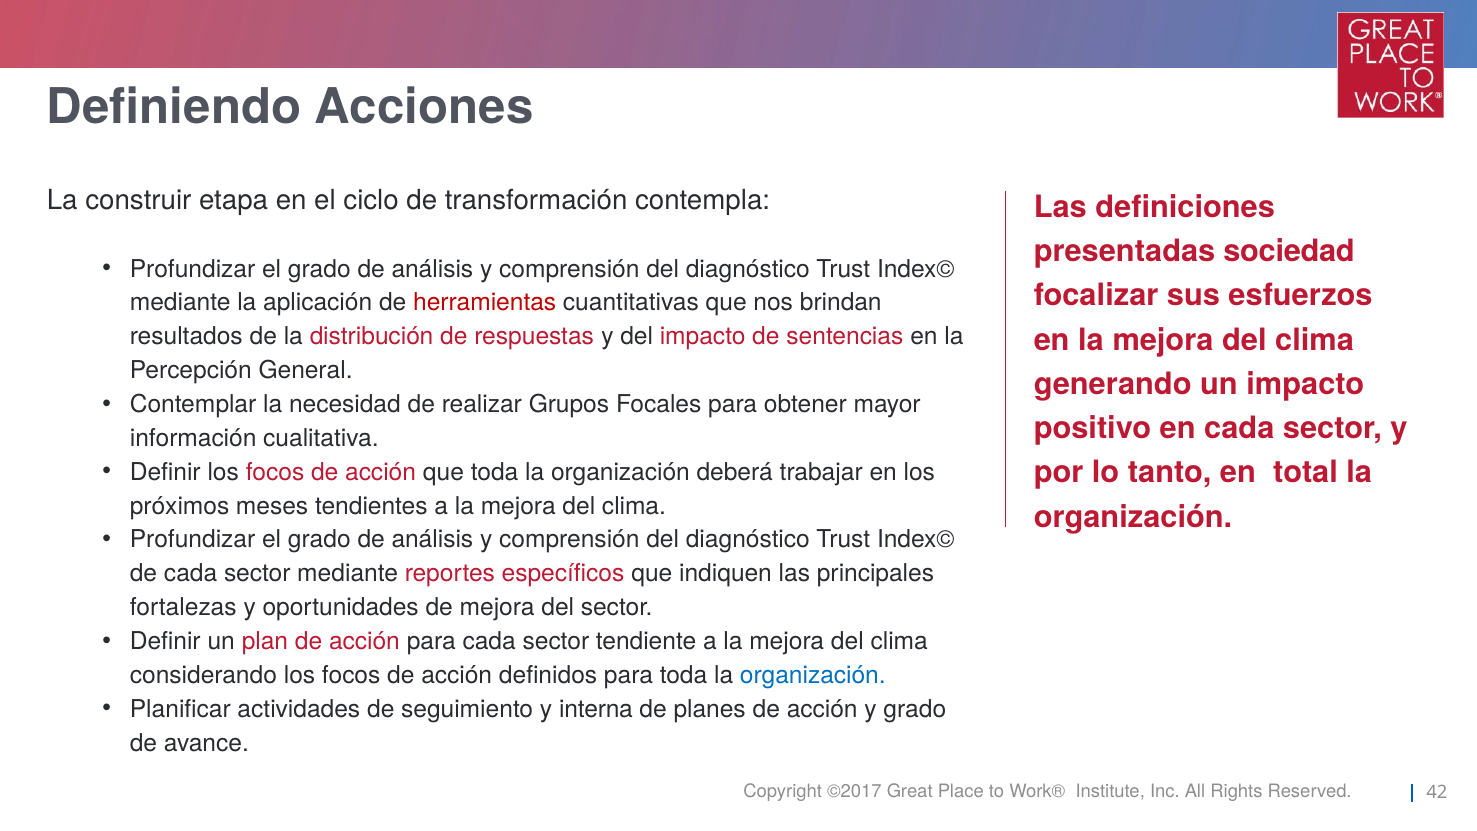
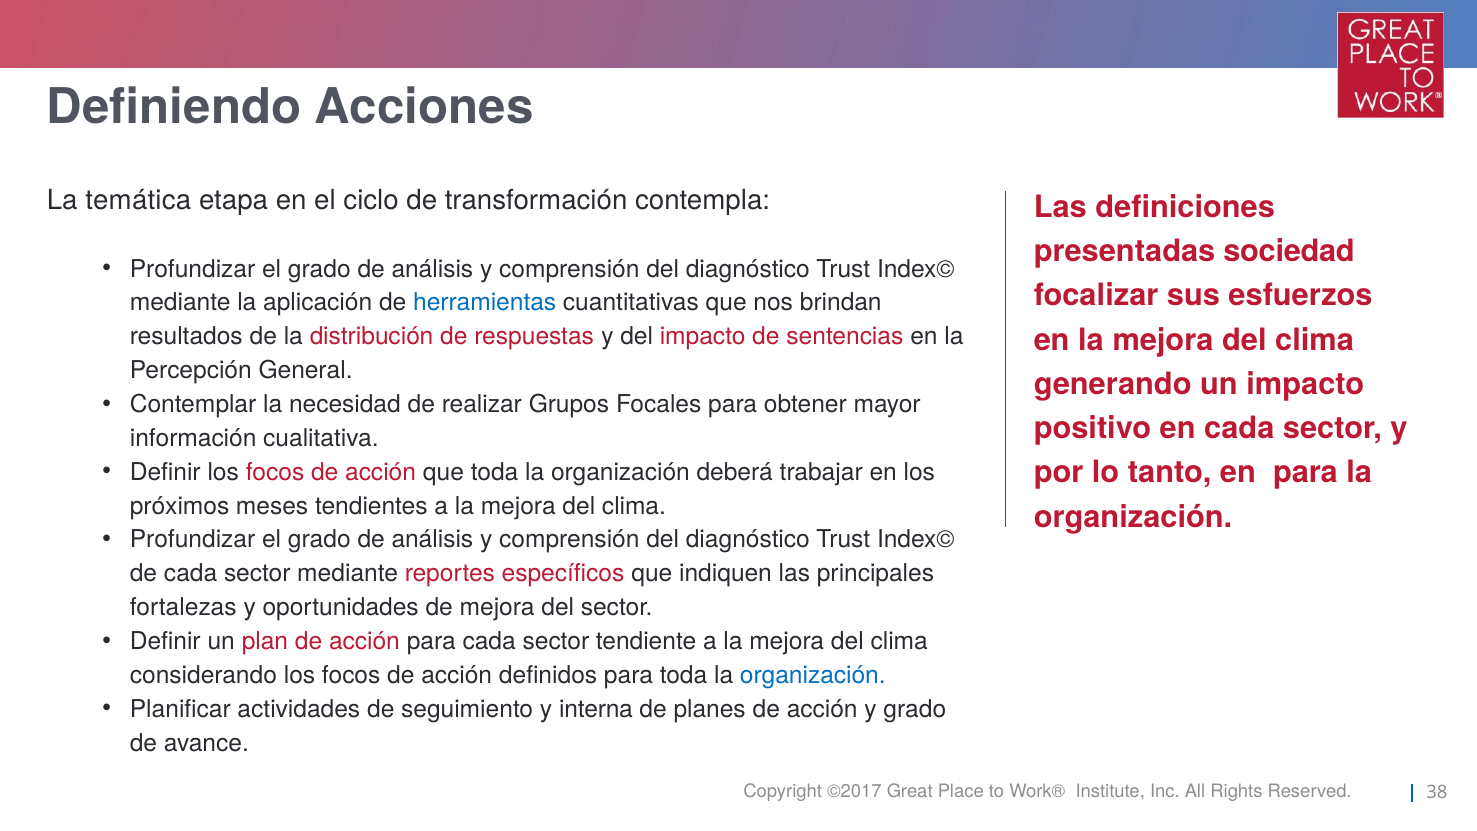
construir: construir -> temática (138, 200)
herramientas colour: red -> blue (485, 303)
en total: total -> para (1305, 473)
42: 42 -> 38 (1437, 792)
